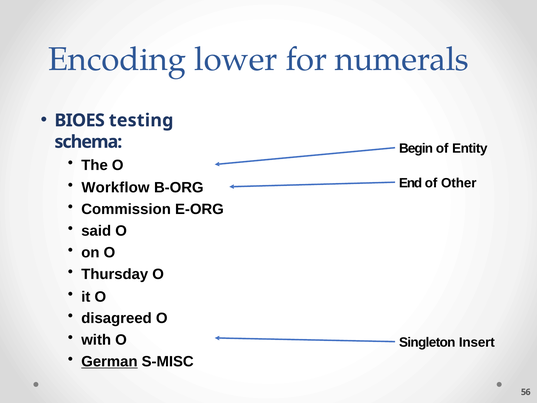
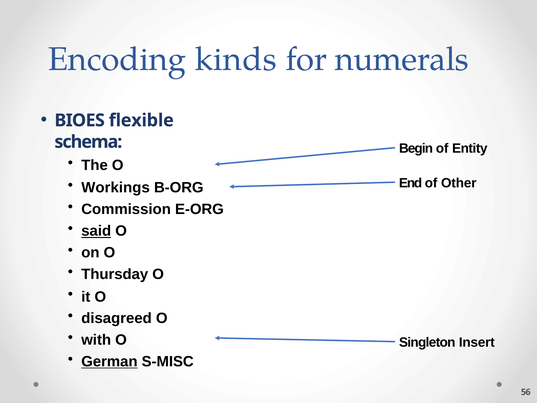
lower: lower -> kinds (236, 59)
testing: testing -> flexible (141, 120)
Workflow: Workflow -> Workings (116, 188)
said underline: none -> present (96, 231)
